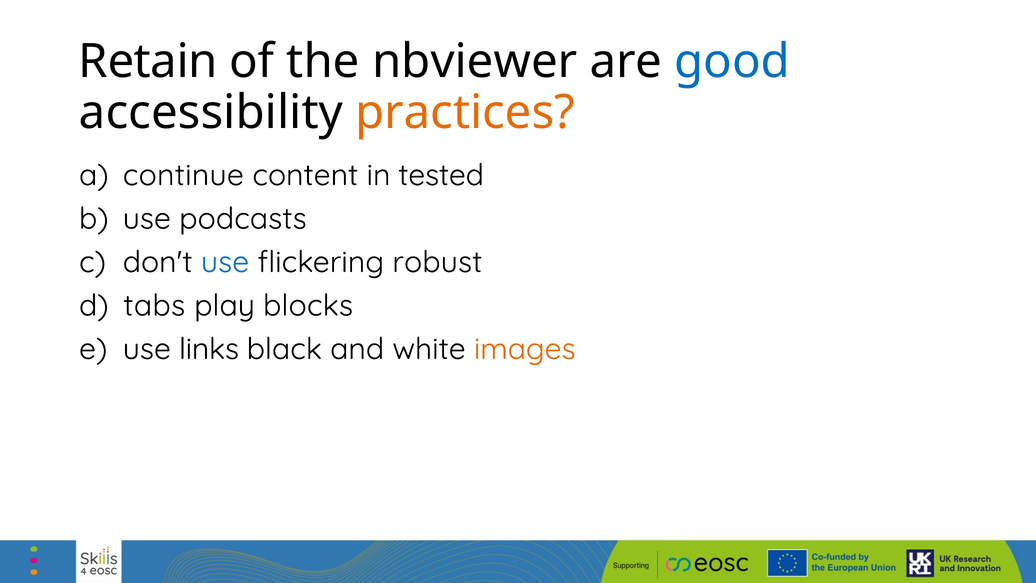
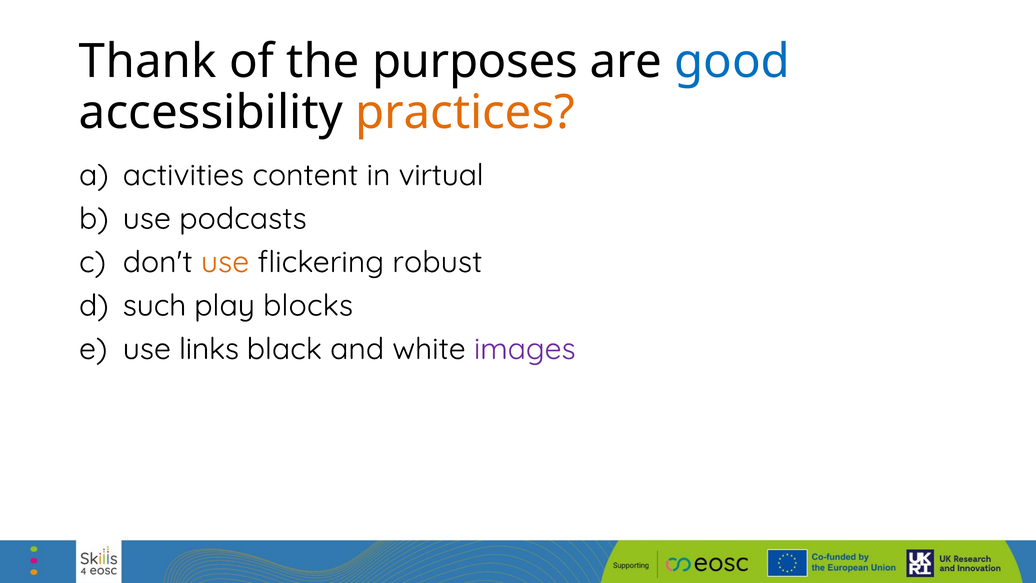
Retain: Retain -> Thank (148, 61)
nbviewer: nbviewer -> purposes (475, 61)
continue: continue -> activities (183, 175)
tested: tested -> virtual (441, 175)
use colour: blue -> orange (225, 262)
tabs: tabs -> such (154, 305)
images colour: orange -> purple (525, 349)
